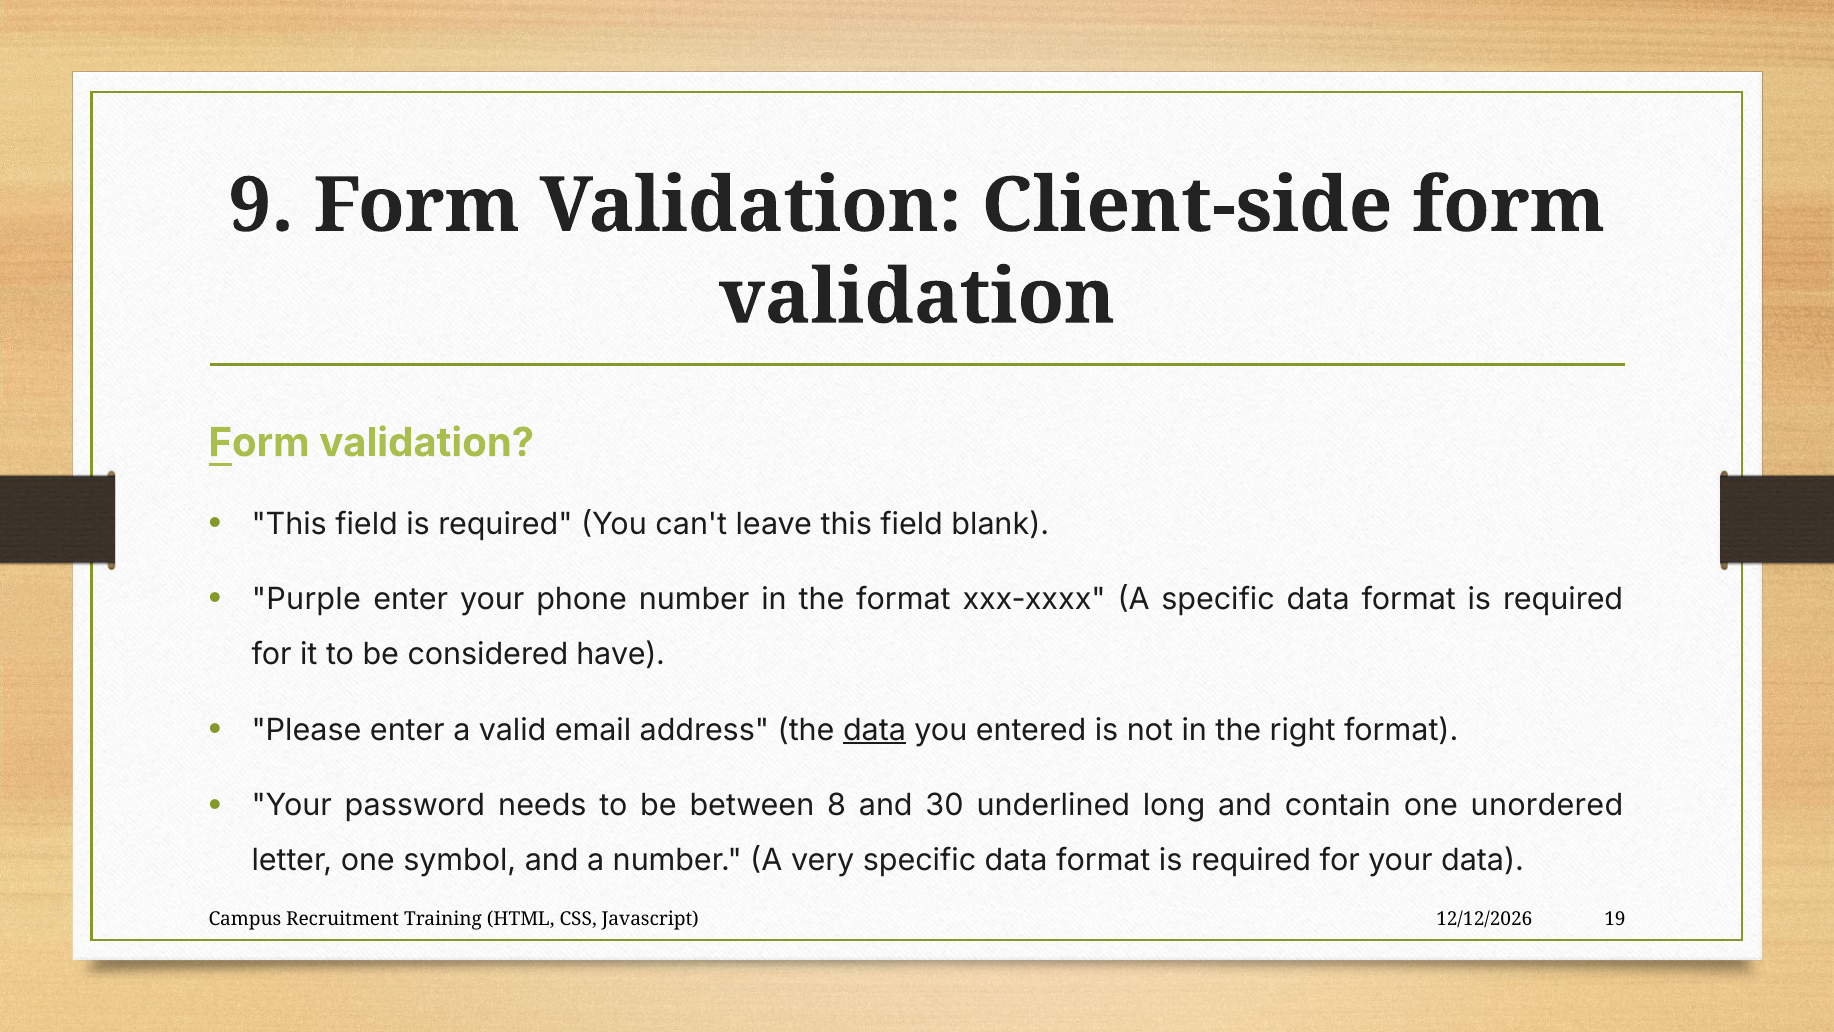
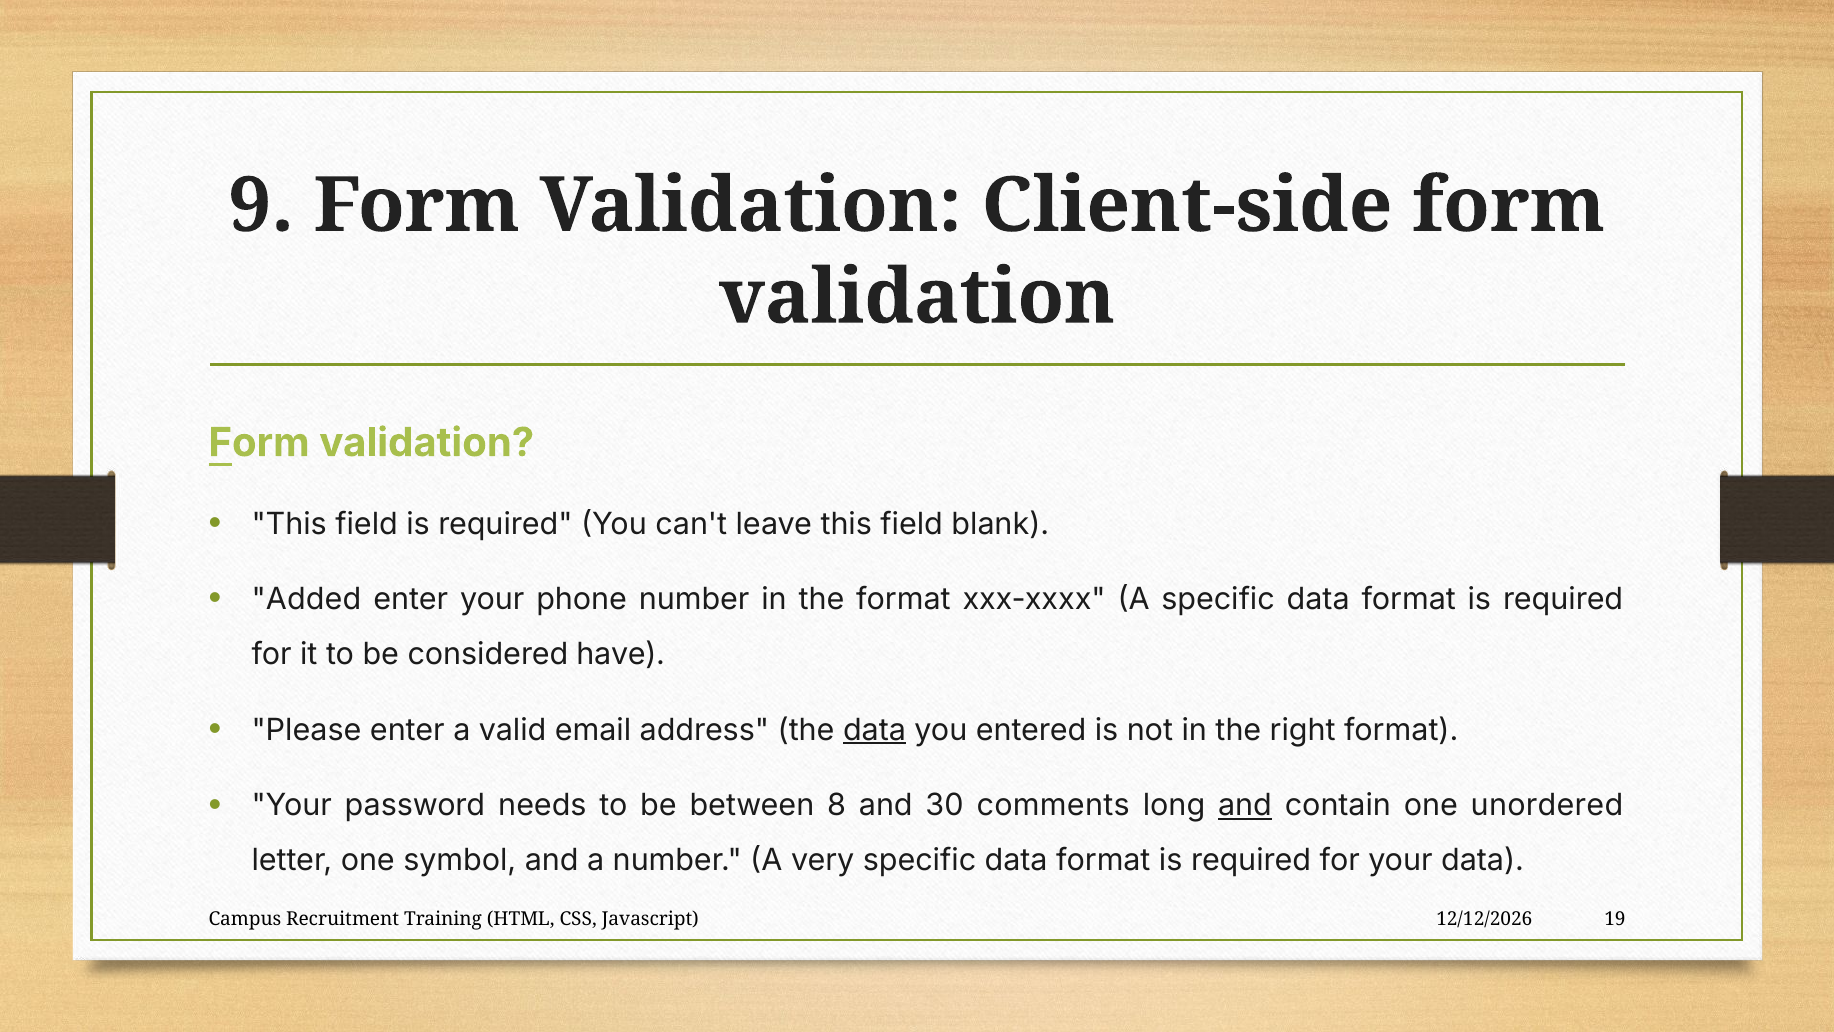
Purple: Purple -> Added (306, 599)
underlined: underlined -> comments (1053, 806)
and underline: none -> present (1245, 806)
